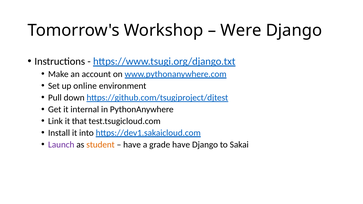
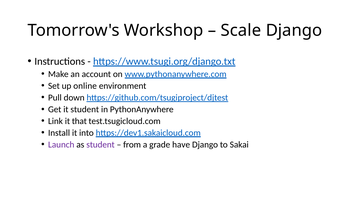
Were: Were -> Scale (241, 30)
it internal: internal -> student (85, 109)
student colour: orange -> purple (101, 145)
have: have -> from (132, 145)
